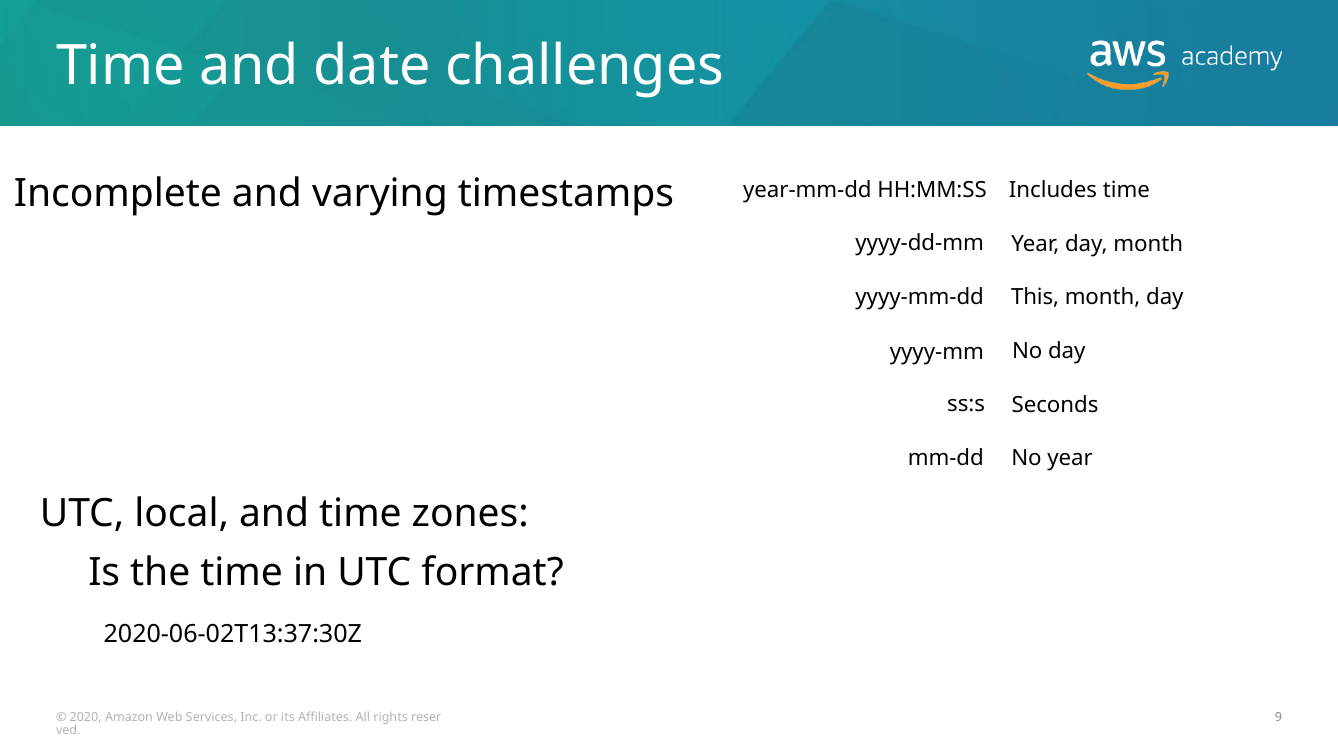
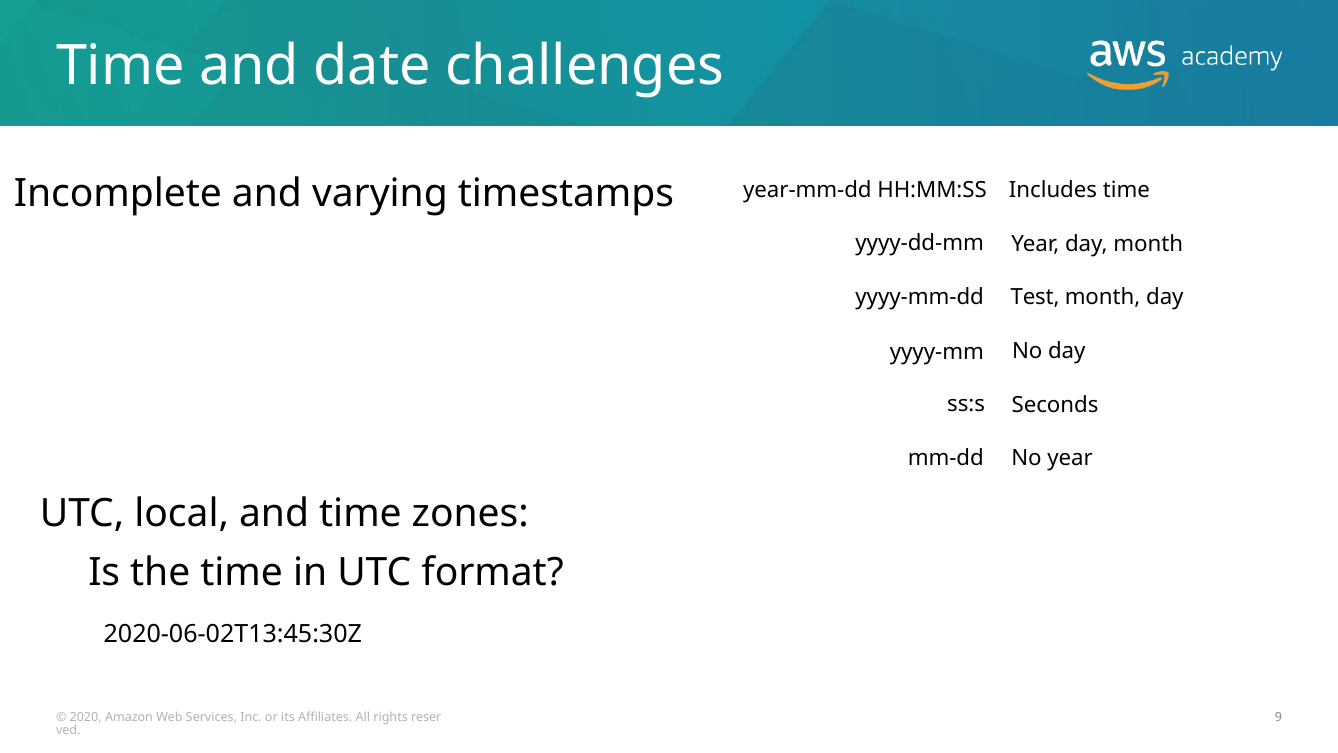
This: This -> Test (1035, 297)
2020-06-02T13:37:30Z: 2020-06-02T13:37:30Z -> 2020-06-02T13:45:30Z (233, 634)
